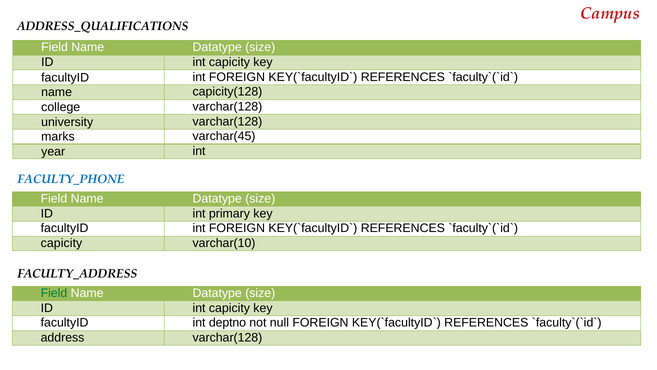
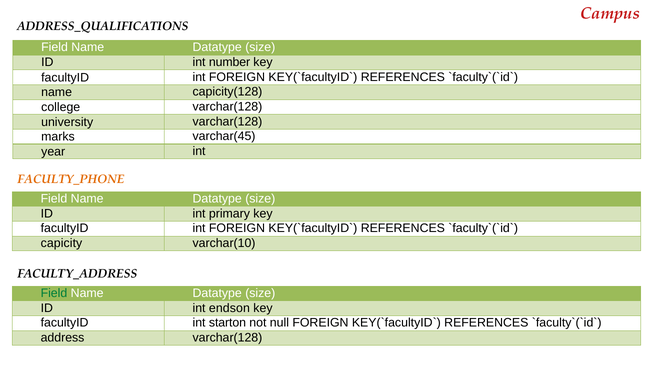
capicity: capicity -> number (230, 62)
FACULTY_PHONE colour: blue -> orange (71, 179)
capicity: capicity -> endson (229, 308)
deptno: deptno -> starton (227, 323)
